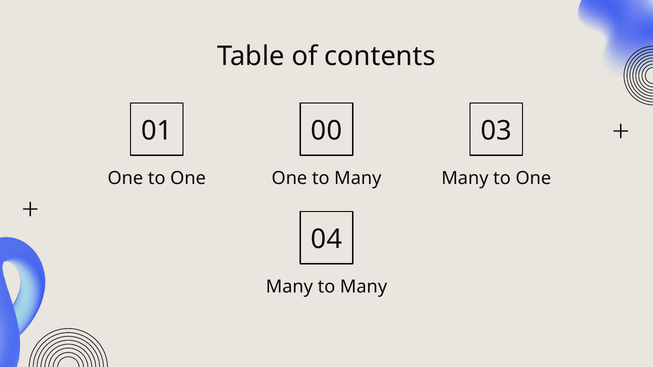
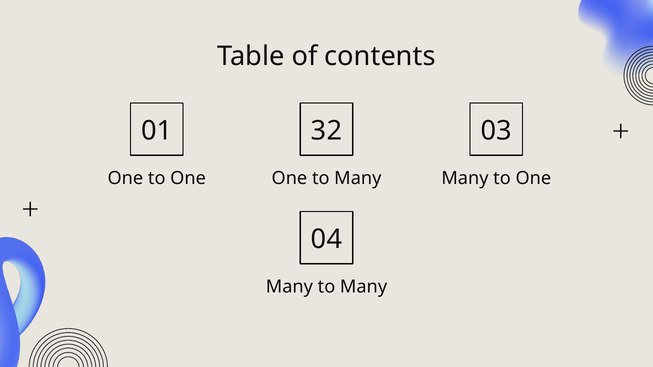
00: 00 -> 32 (327, 131)
